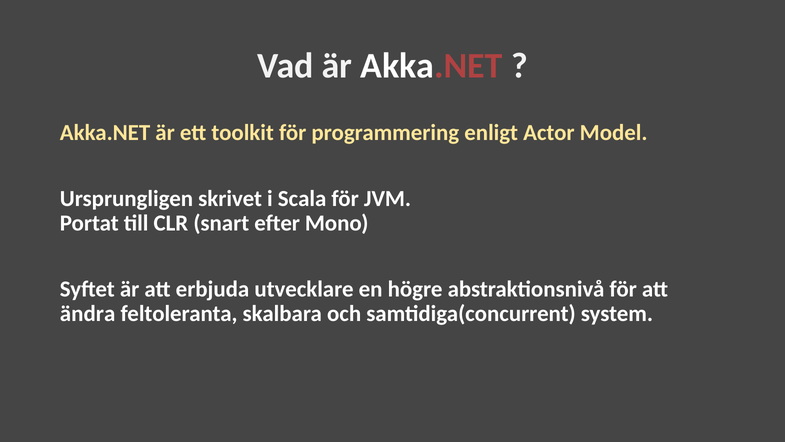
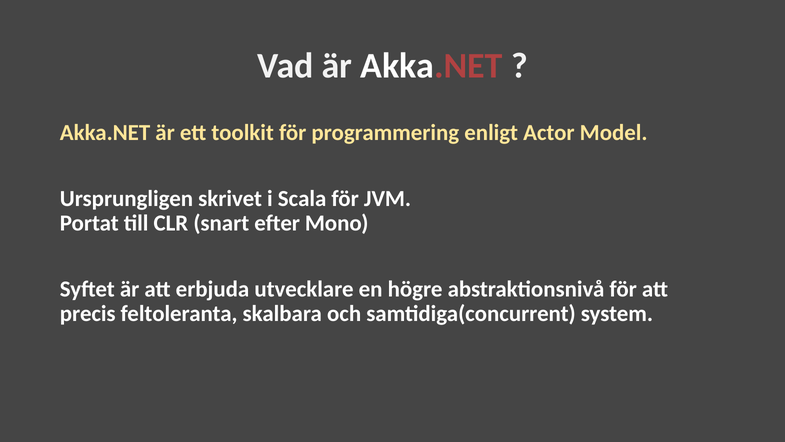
ändra: ändra -> precis (88, 313)
